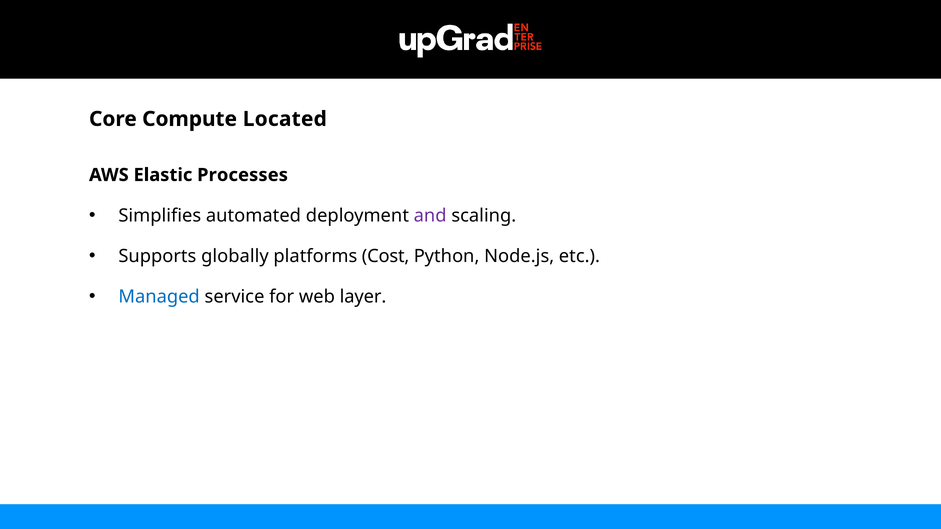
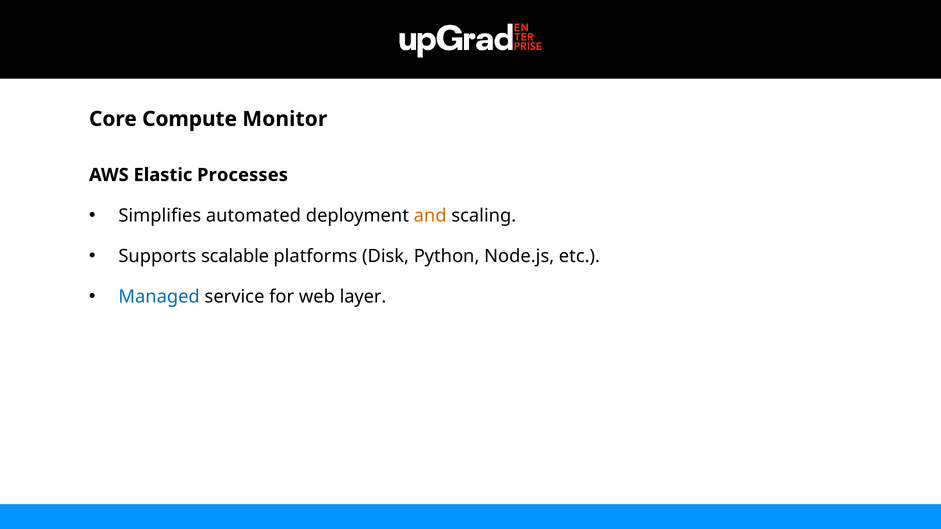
Located: Located -> Monitor (285, 119)
and colour: purple -> orange (430, 216)
globally: globally -> scalable (235, 256)
Cost: Cost -> Disk (386, 256)
